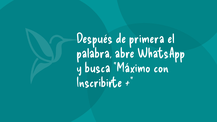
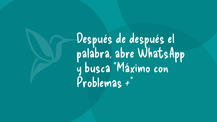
de primera: primera -> después (147, 39)
Inscribirte: Inscribirte -> Problemas (99, 83)
